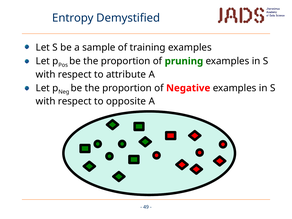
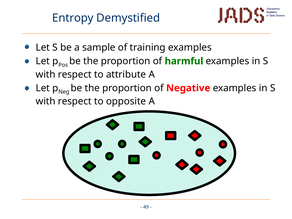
pruning: pruning -> harmful (184, 61)
